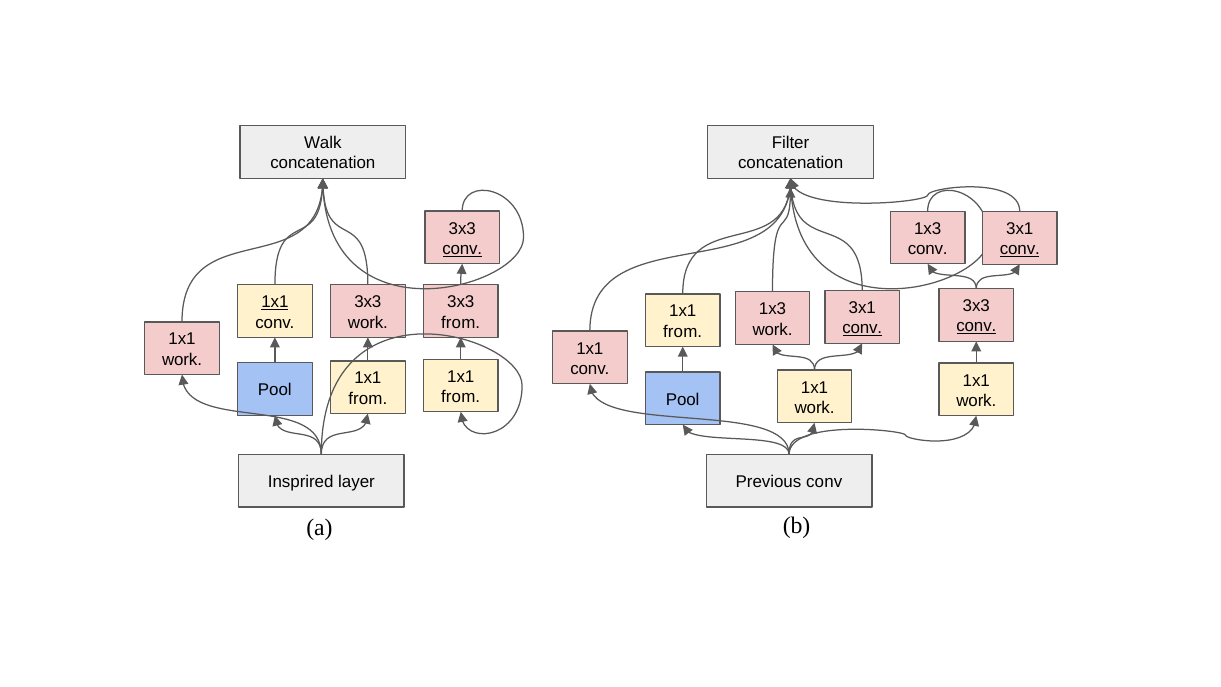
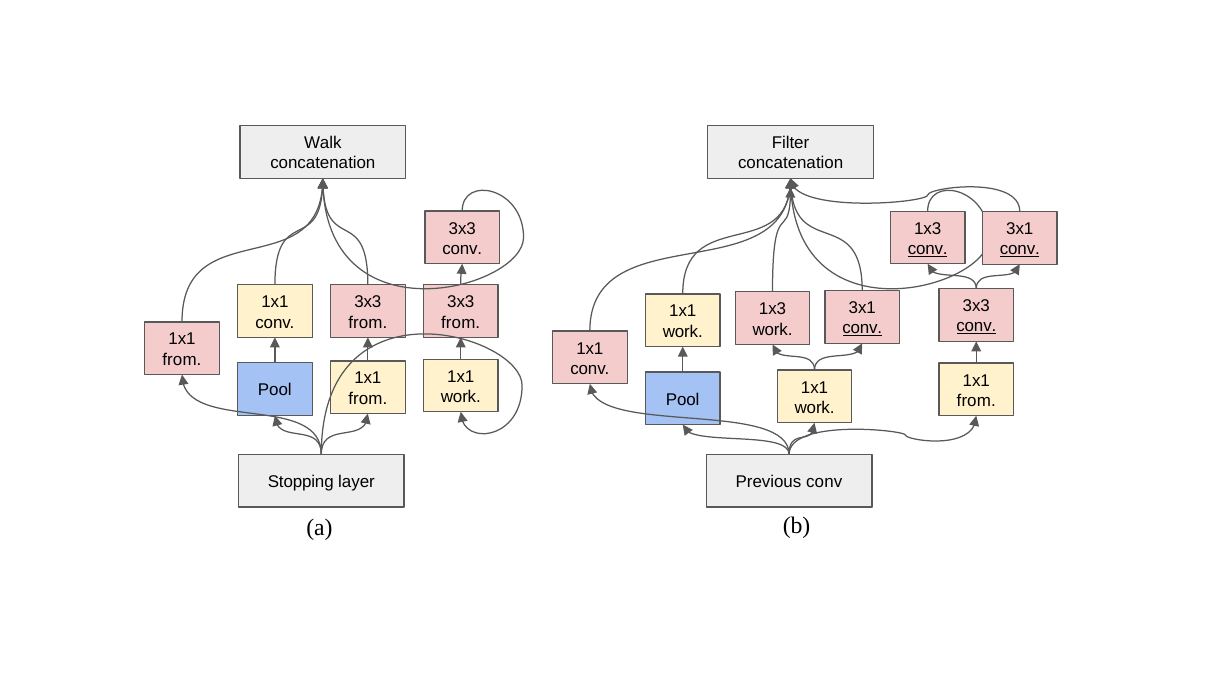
conv underline: present -> none (462, 249)
conv underline: none -> present (928, 249)
1x1 underline: present -> none (275, 302)
work: work -> from (368, 322)
from: from -> work (683, 332)
work: work -> from (182, 360)
from: from -> work (461, 397)
work: work -> from (976, 401)
Insprired: Insprired -> Stopping (301, 482)
